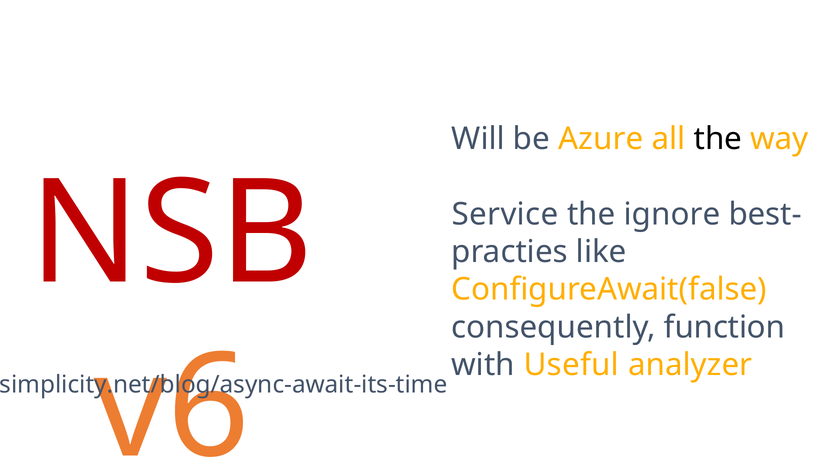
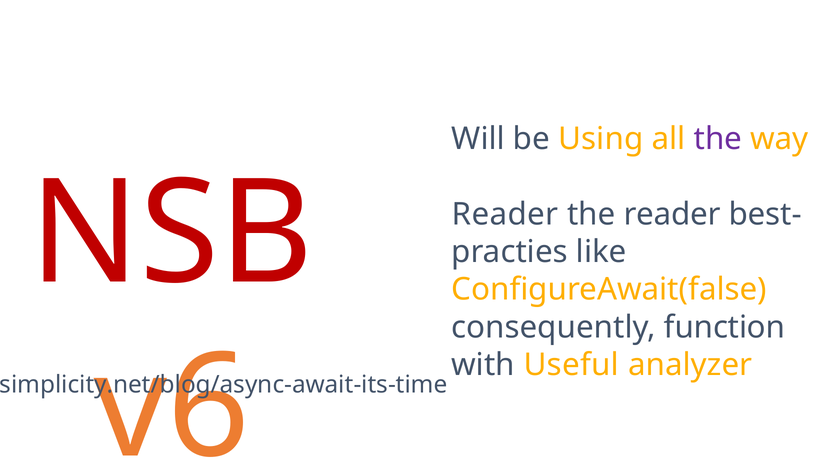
Azure: Azure -> Using (601, 139)
the colour: black -> purple (718, 139)
Service: Service -> Reader (505, 214)
the ignore: ignore -> reader (672, 214)
